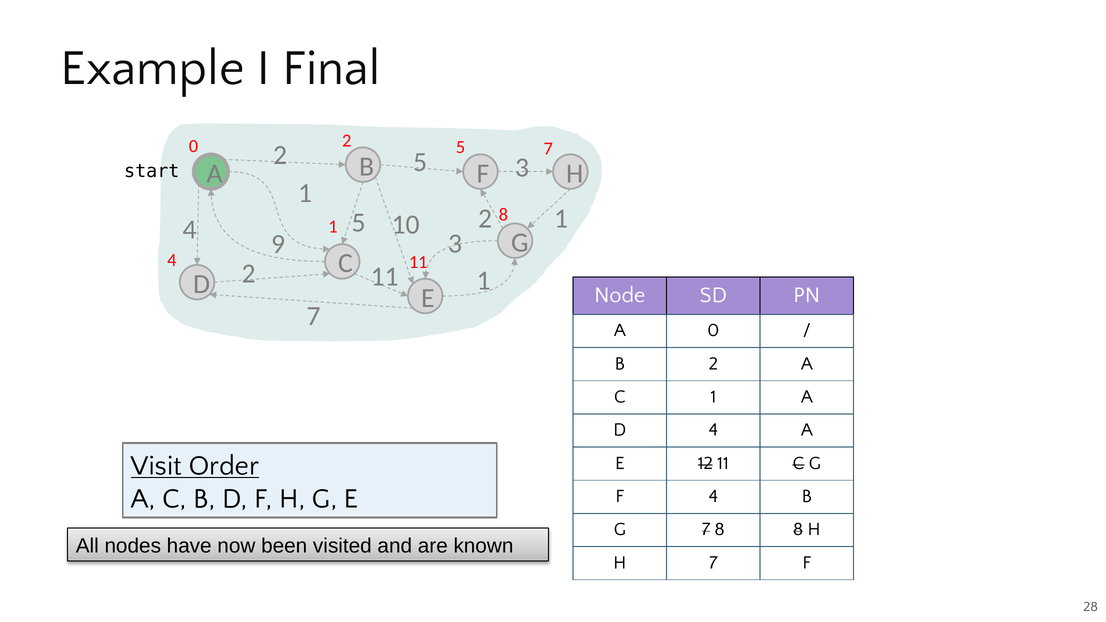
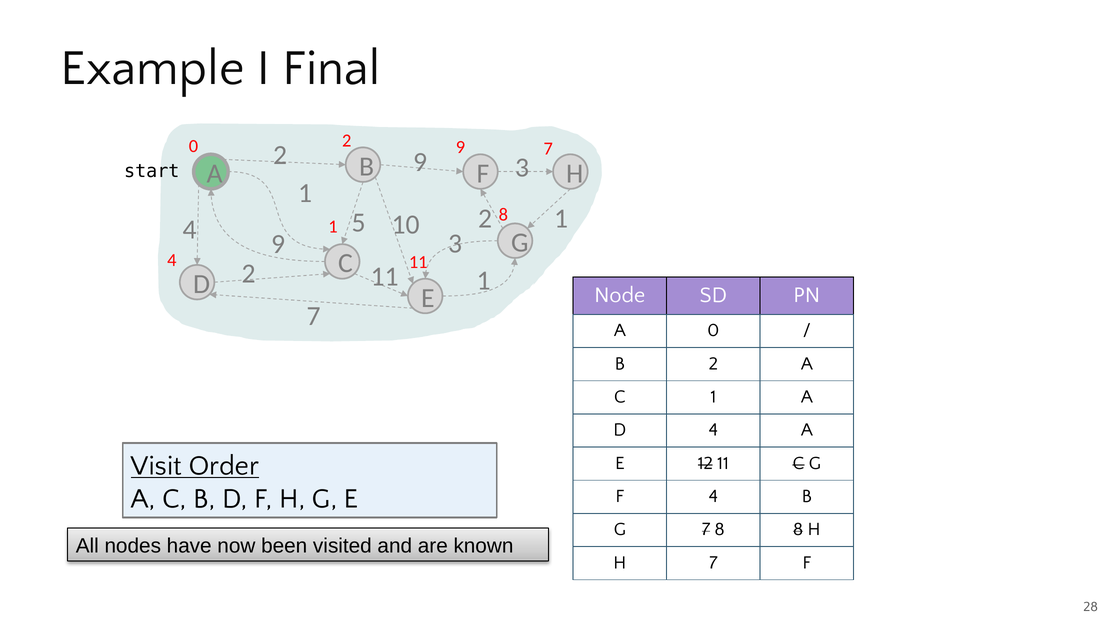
5: 5 -> 9 (460, 147)
5: 5 -> 9 (420, 162)
